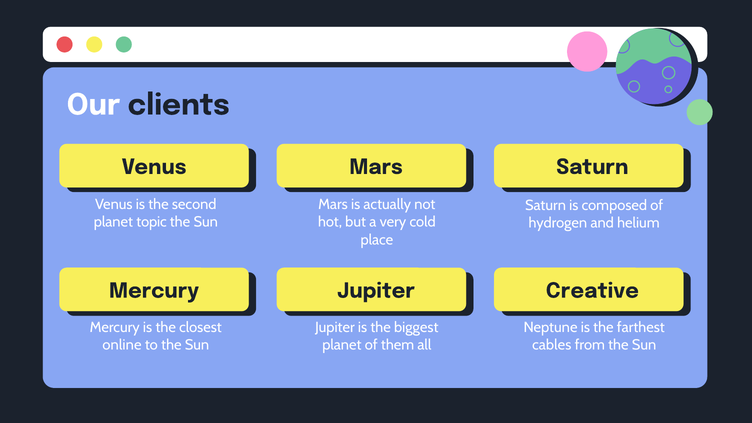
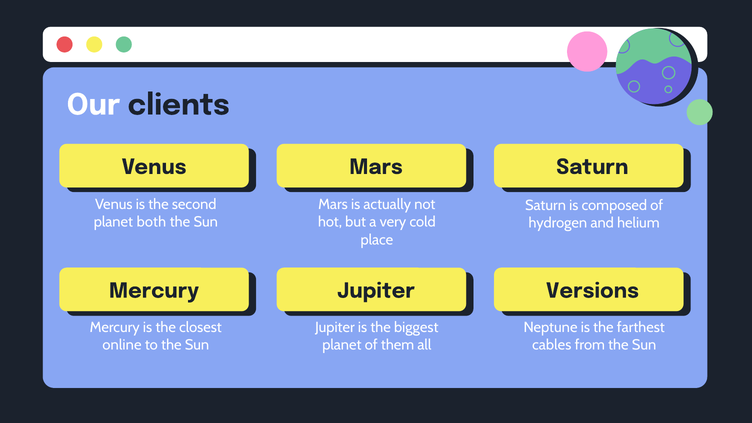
topic: topic -> both (151, 222)
Creative: Creative -> Versions (592, 291)
